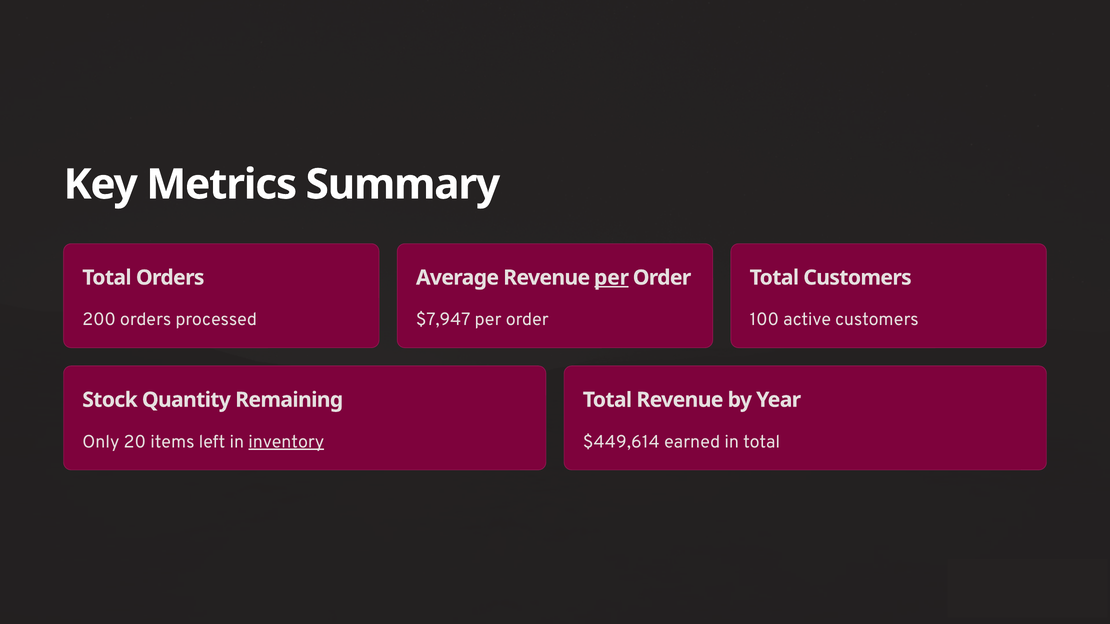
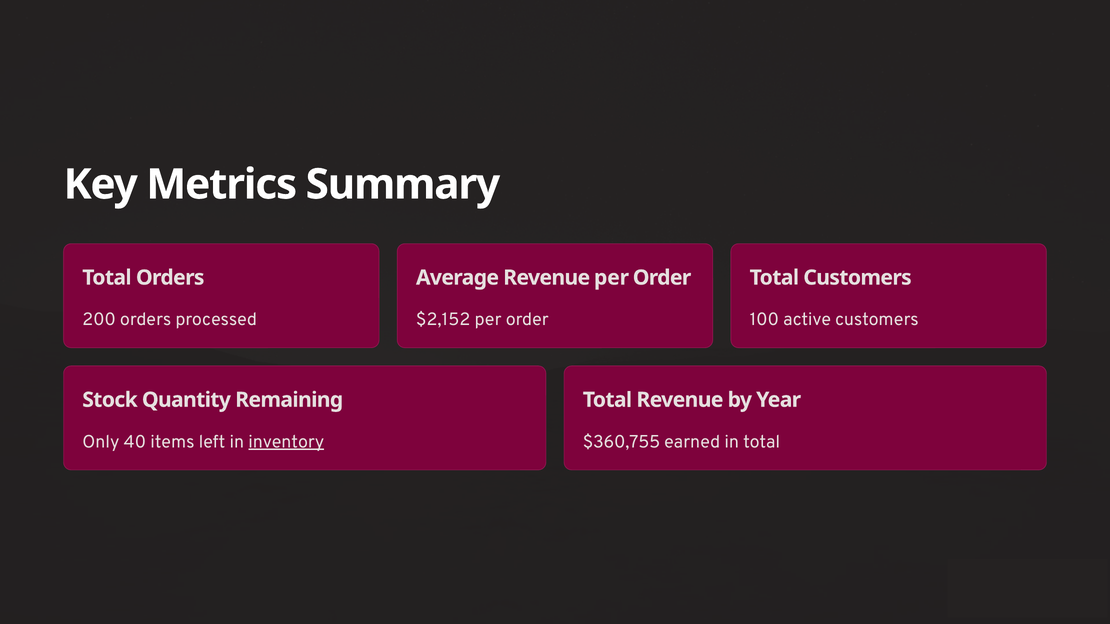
per underline: present -> none (612, 278)
$7,947: $7,947 -> $2,152 (443, 320)
20: 20 -> 40 (135, 442)
$449,614: $449,614 -> $360,755 (622, 442)
